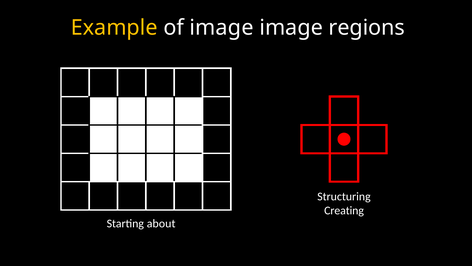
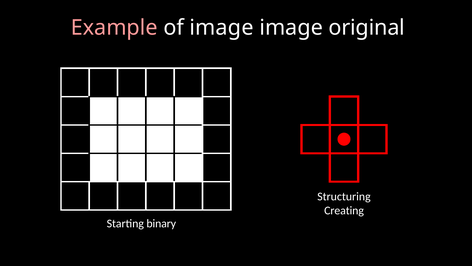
Example colour: yellow -> pink (114, 28)
regions: regions -> original (367, 28)
about: about -> binary (161, 223)
